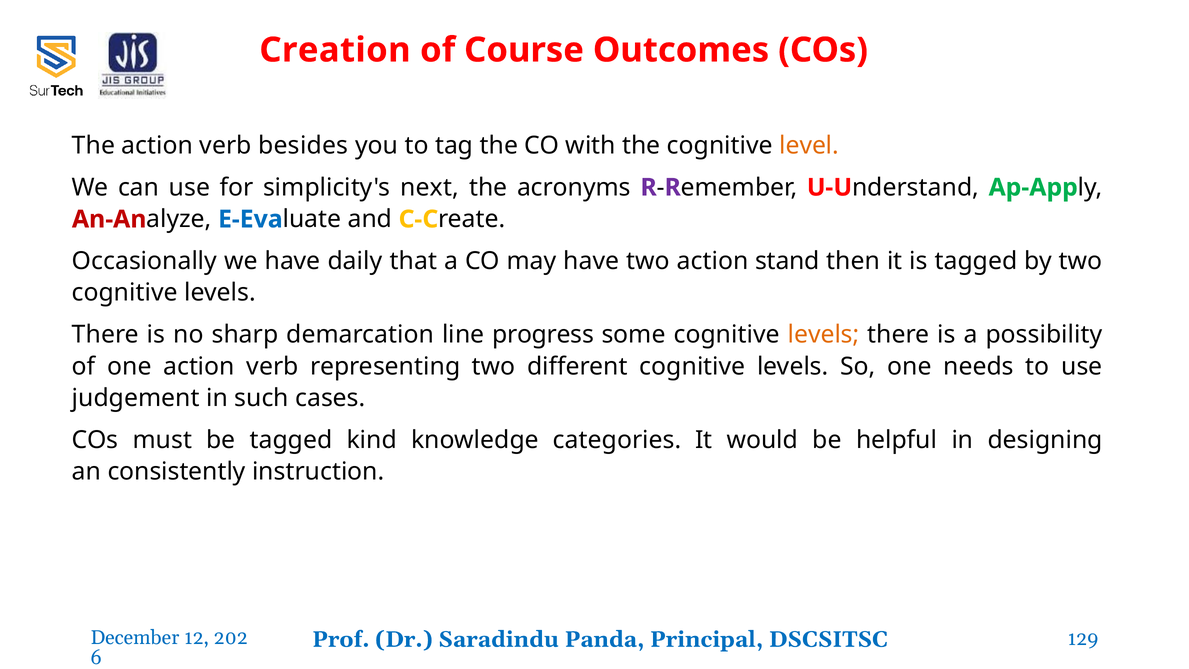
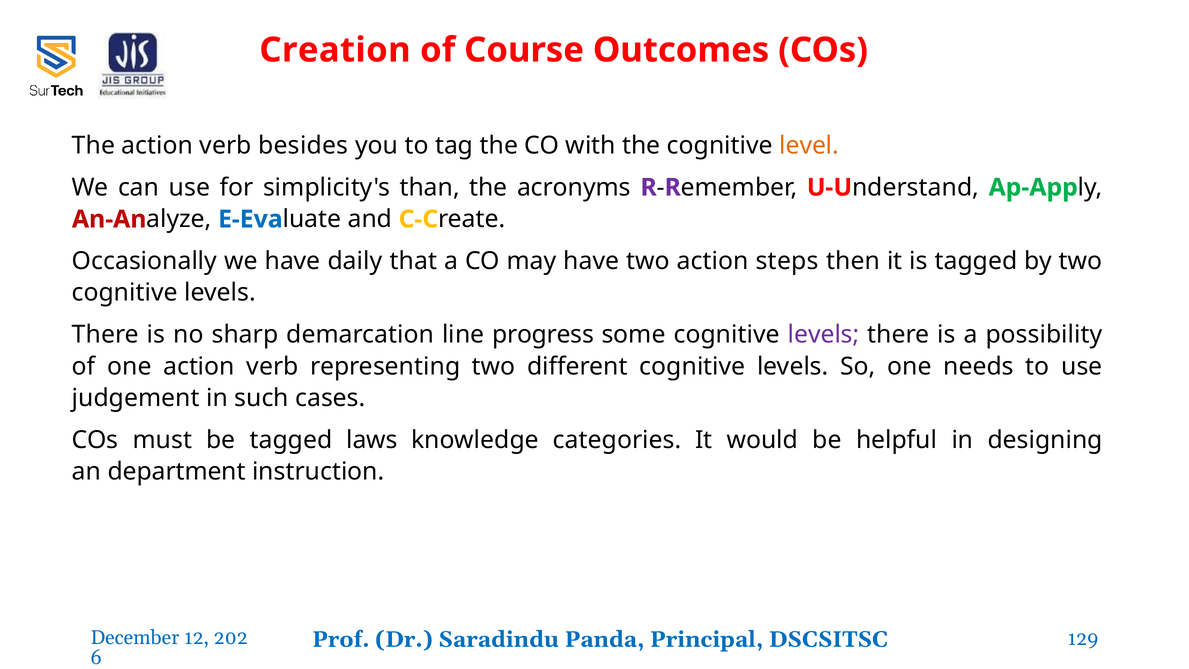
next: next -> than (430, 187)
stand: stand -> steps (787, 261)
levels colour: orange -> purple (824, 334)
kind: kind -> laws (372, 440)
consistently: consistently -> department (177, 472)
